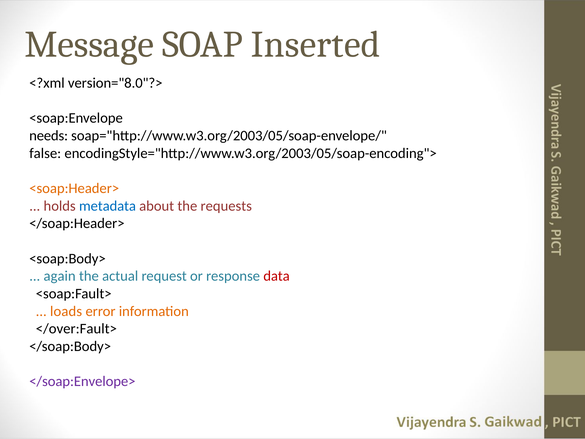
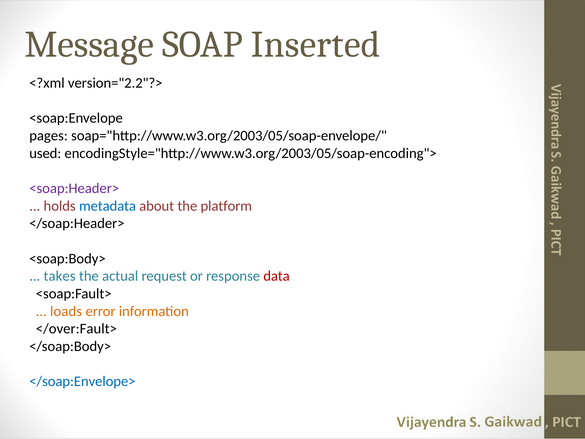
version="8.0"?>: version="8.0"?> -> version="2.2"?> (115, 83)
needs: needs -> pages (49, 136)
false: false -> used (45, 153)
<soap:Header> colour: orange -> purple (74, 188)
requests: requests -> platform (226, 206)
again: again -> takes (60, 276)
</soap:Envelope> colour: purple -> blue (82, 381)
